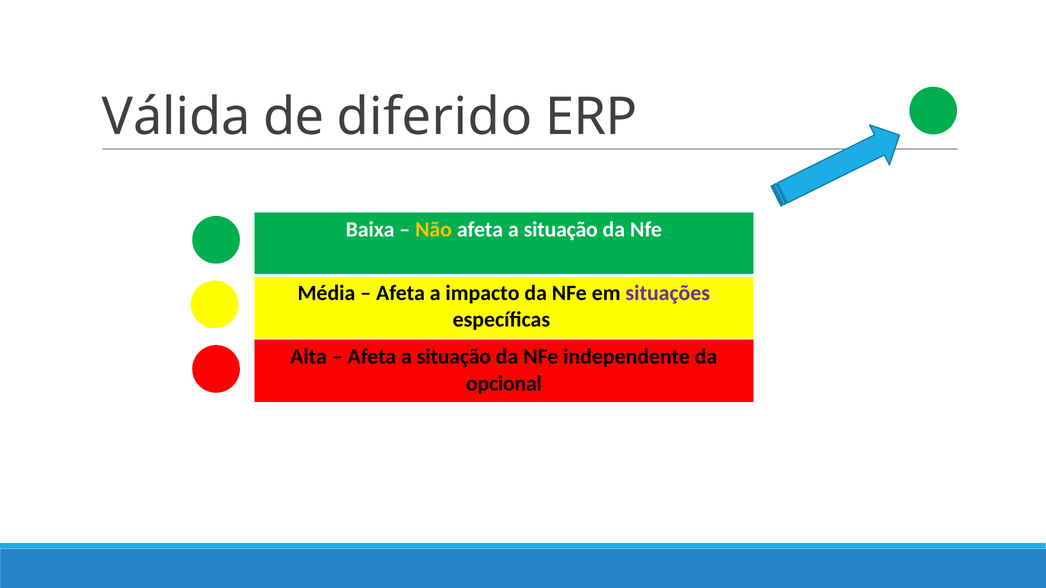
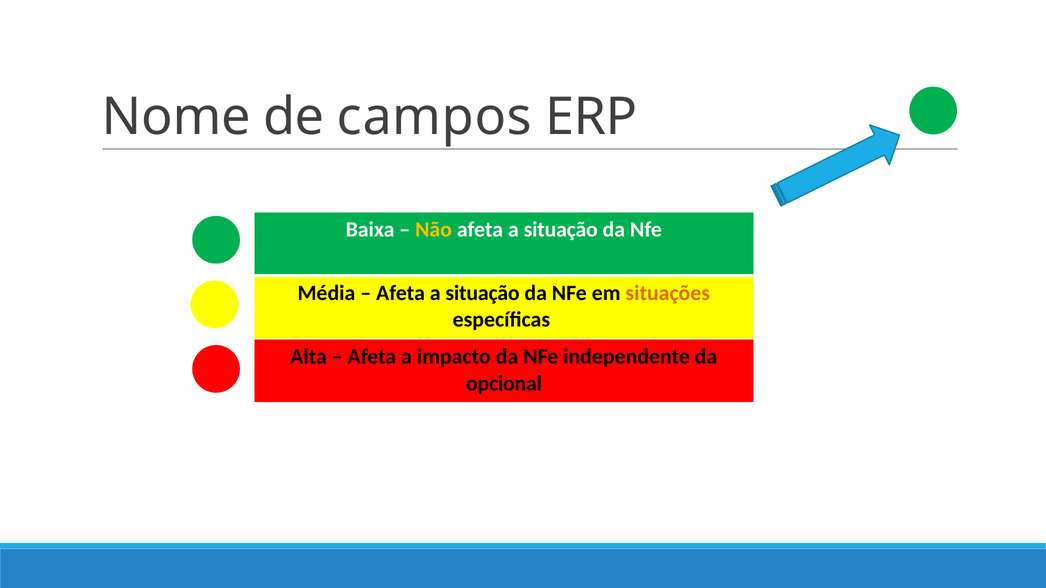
Válida: Válida -> Nome (176, 117)
diferido: diferido -> campos (434, 117)
impacto: impacto -> situação (483, 293)
situações colour: purple -> orange (668, 293)
situação: situação -> impacto (454, 357)
